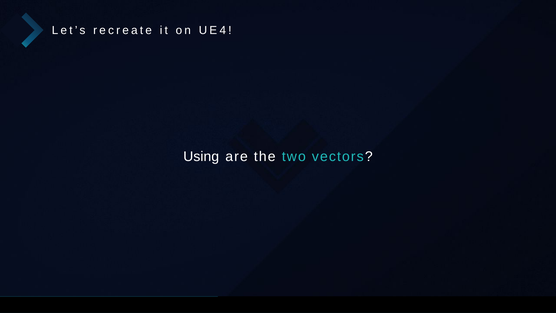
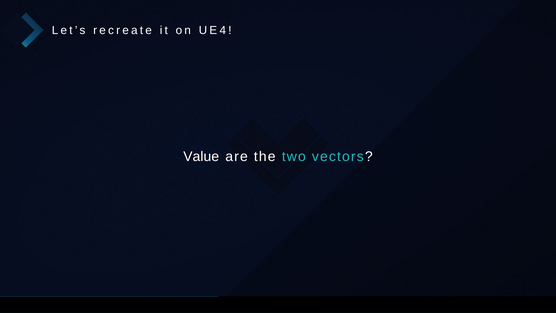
Using: Using -> Value (201, 156)
